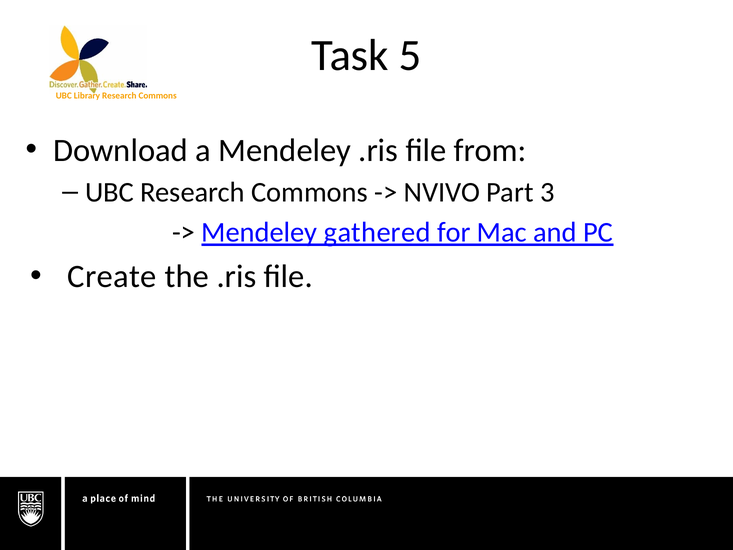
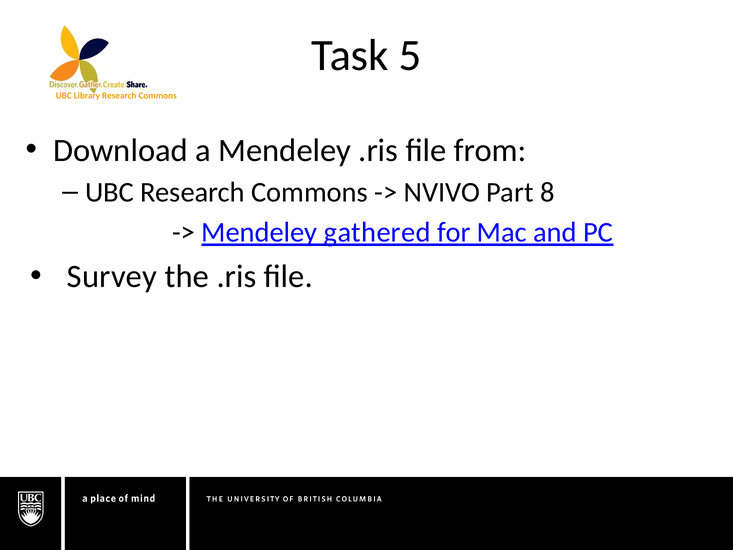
3: 3 -> 8 (547, 192)
Create: Create -> Survey (112, 276)
